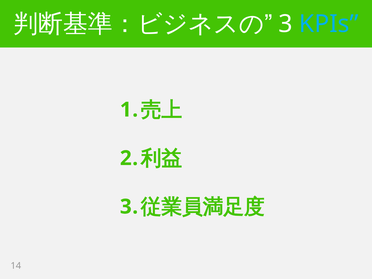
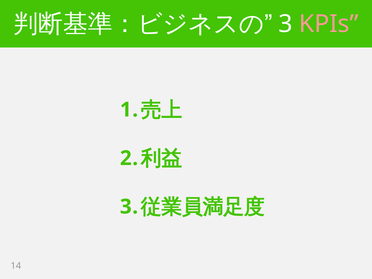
KPIs colour: light blue -> pink (329, 24)
